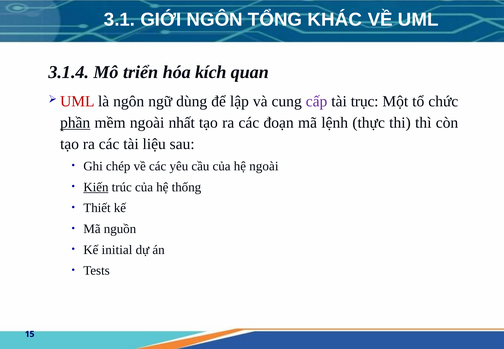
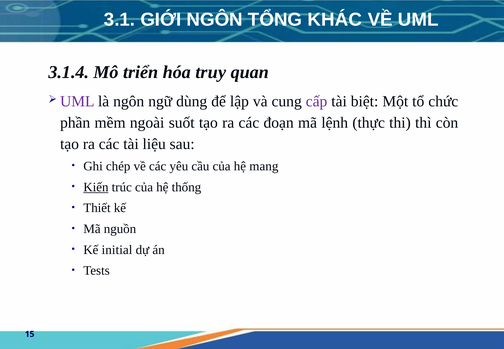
kích: kích -> truy (211, 72)
UML colour: red -> purple (77, 101)
trục: trục -> biệt (365, 101)
phần underline: present -> none (75, 123)
nhất: nhất -> suốt (182, 123)
hệ ngoài: ngoài -> mang (264, 166)
